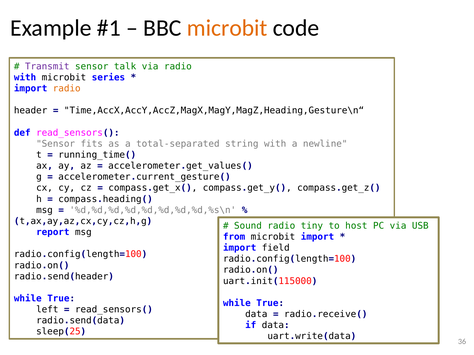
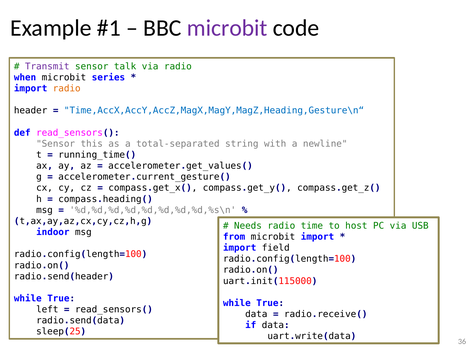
microbit colour: orange -> purple (227, 28)
with: with -> when (25, 78)
Time,AccX,AccY,AccZ,MagX,MagY,MagZ,Heading,Gesture\n“ colour: black -> blue (214, 111)
fits: fits -> this (92, 144)
Sound: Sound -> Needs (248, 226)
tiny: tiny -> time (312, 226)
report: report -> indoor (53, 232)
